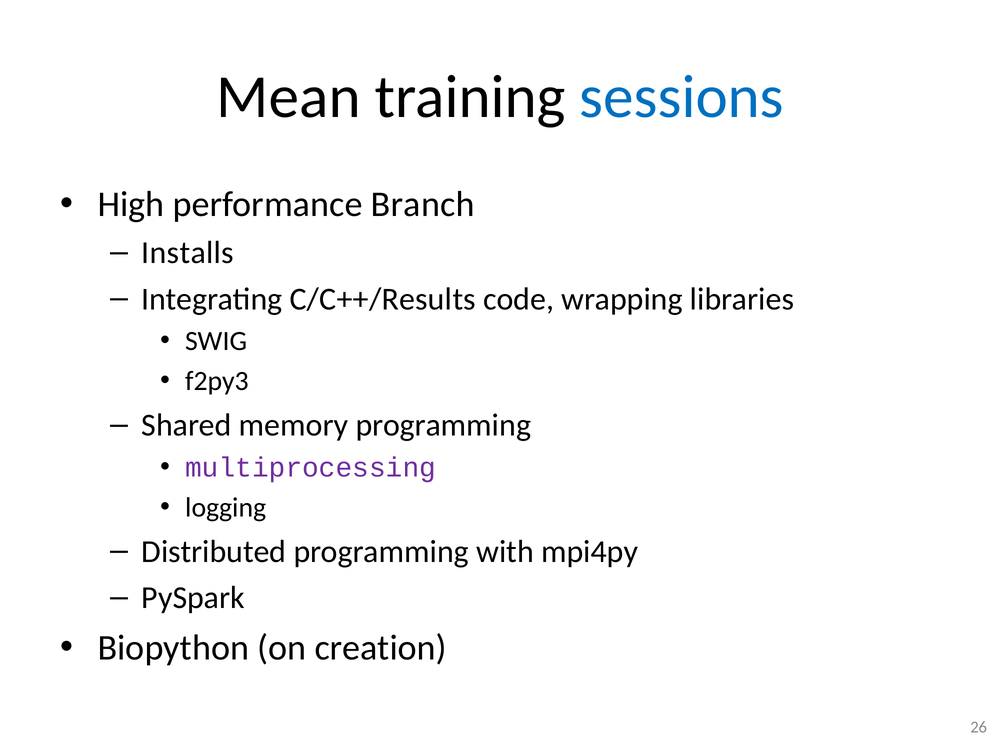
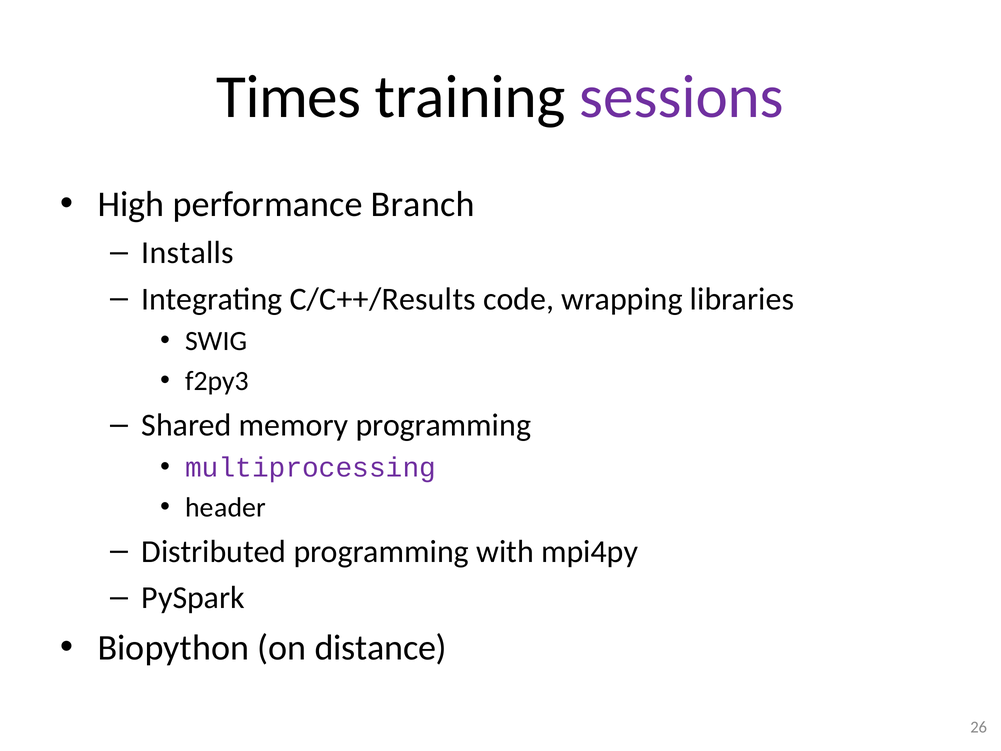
Mean: Mean -> Times (289, 97)
sessions colour: blue -> purple (682, 97)
logging: logging -> header (226, 507)
creation: creation -> distance (381, 648)
